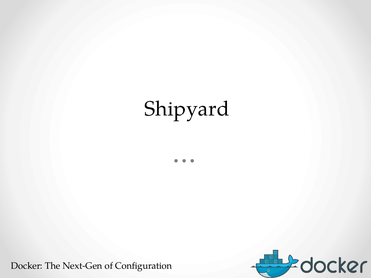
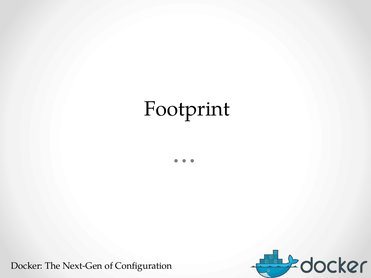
Shipyard: Shipyard -> Footprint (187, 109)
